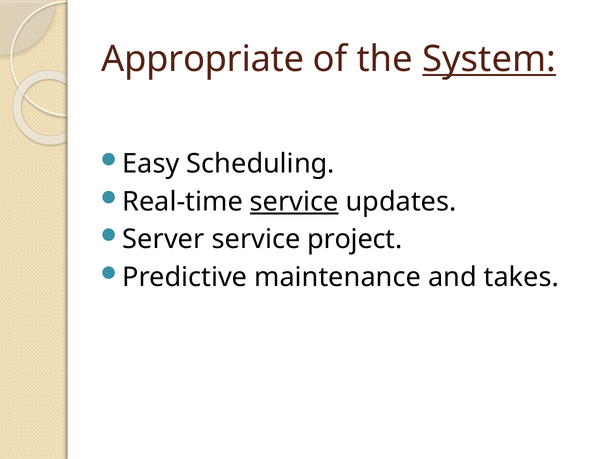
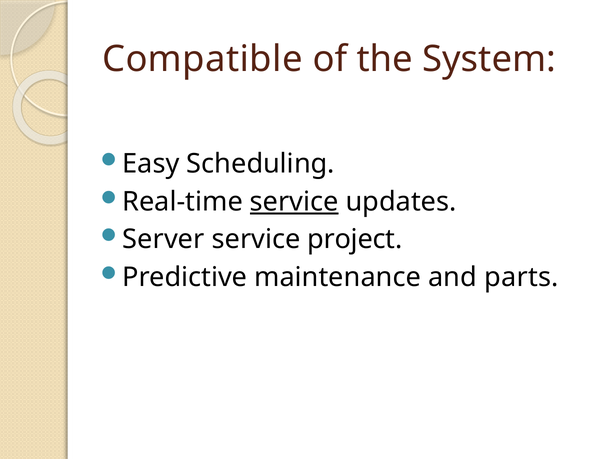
Appropriate: Appropriate -> Compatible (202, 59)
System underline: present -> none (489, 59)
takes: takes -> parts (521, 277)
